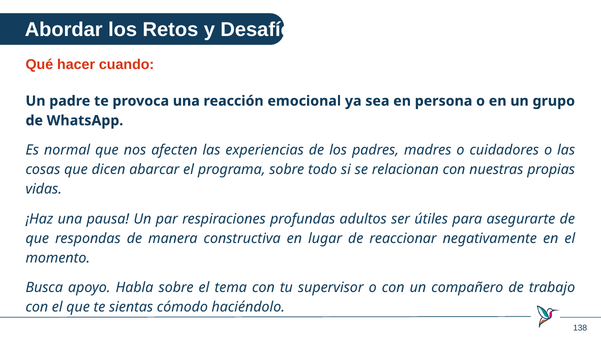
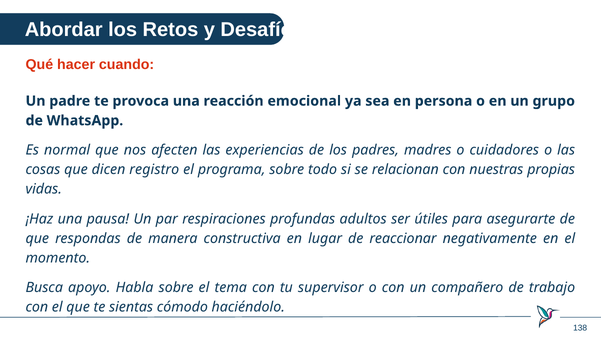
abarcar: abarcar -> registro (154, 170)
